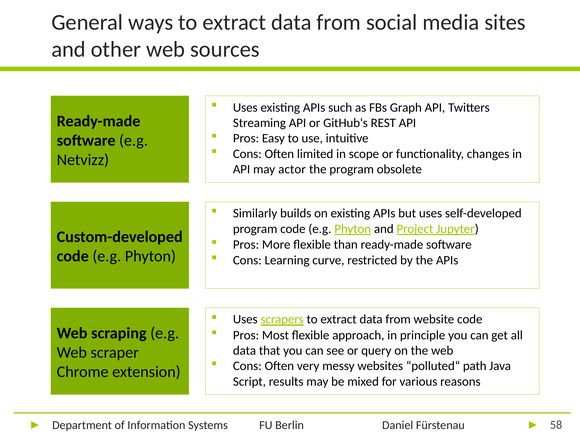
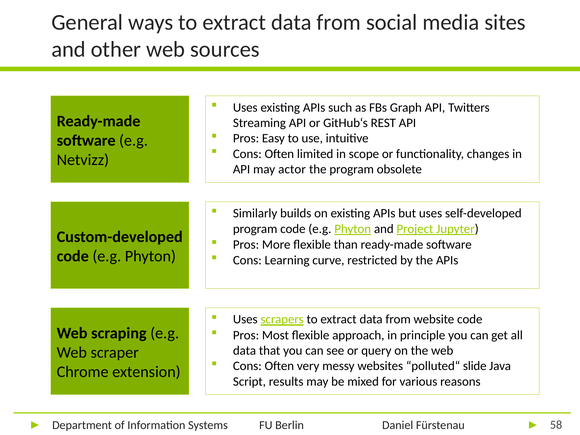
path: path -> slide (475, 366)
